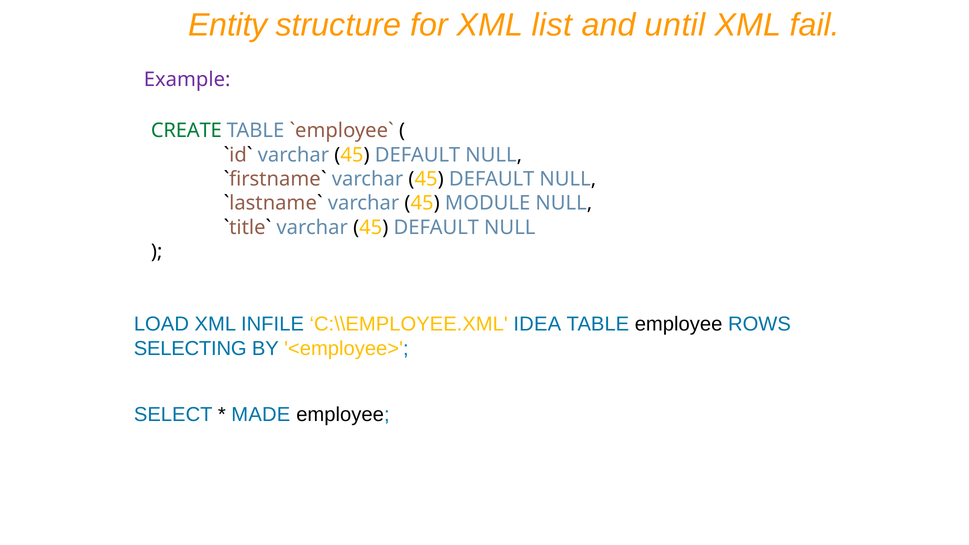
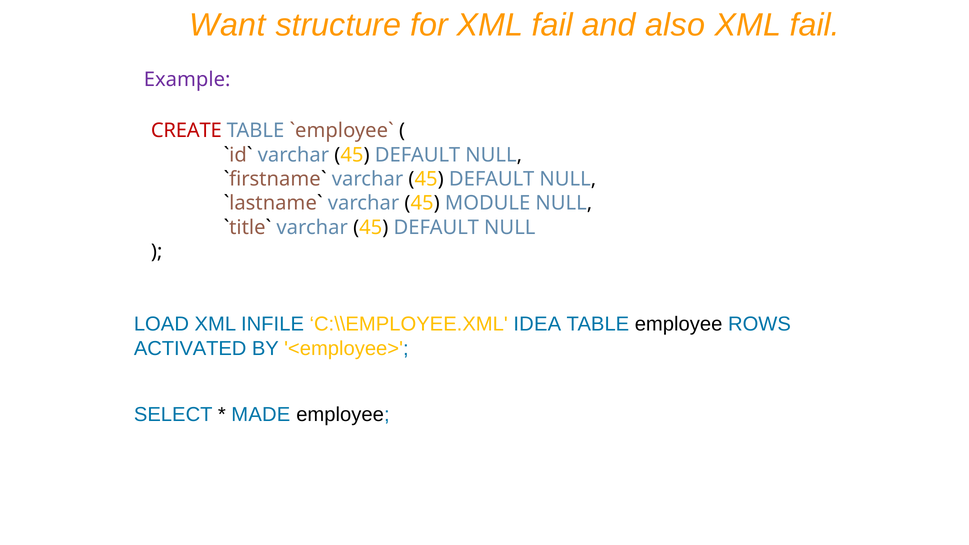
Entity: Entity -> Want (228, 25)
for XML list: list -> fail (552, 25)
until: until -> also (675, 25)
CREATE colour: green -> red (186, 131)
SELECTING: SELECTING -> ACTIVATED (190, 348)
